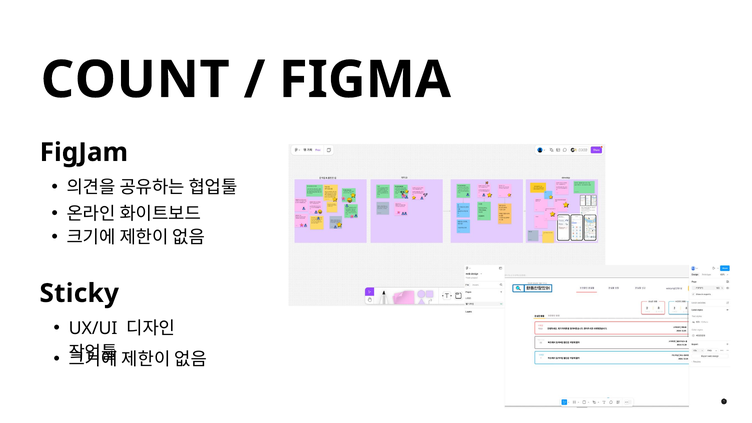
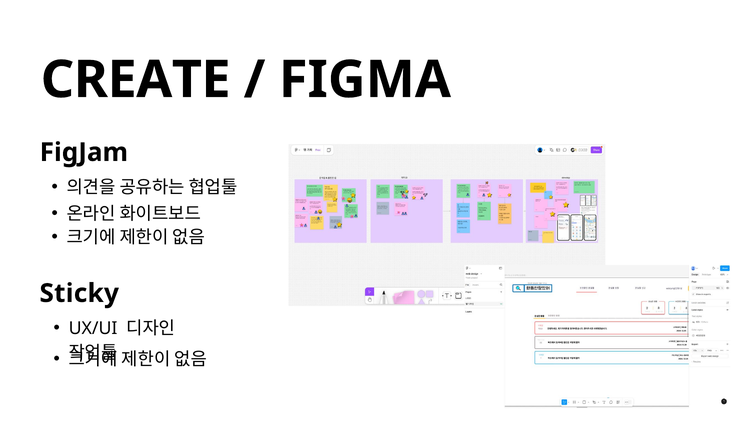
COUNT: COUNT -> CREATE (136, 80)
